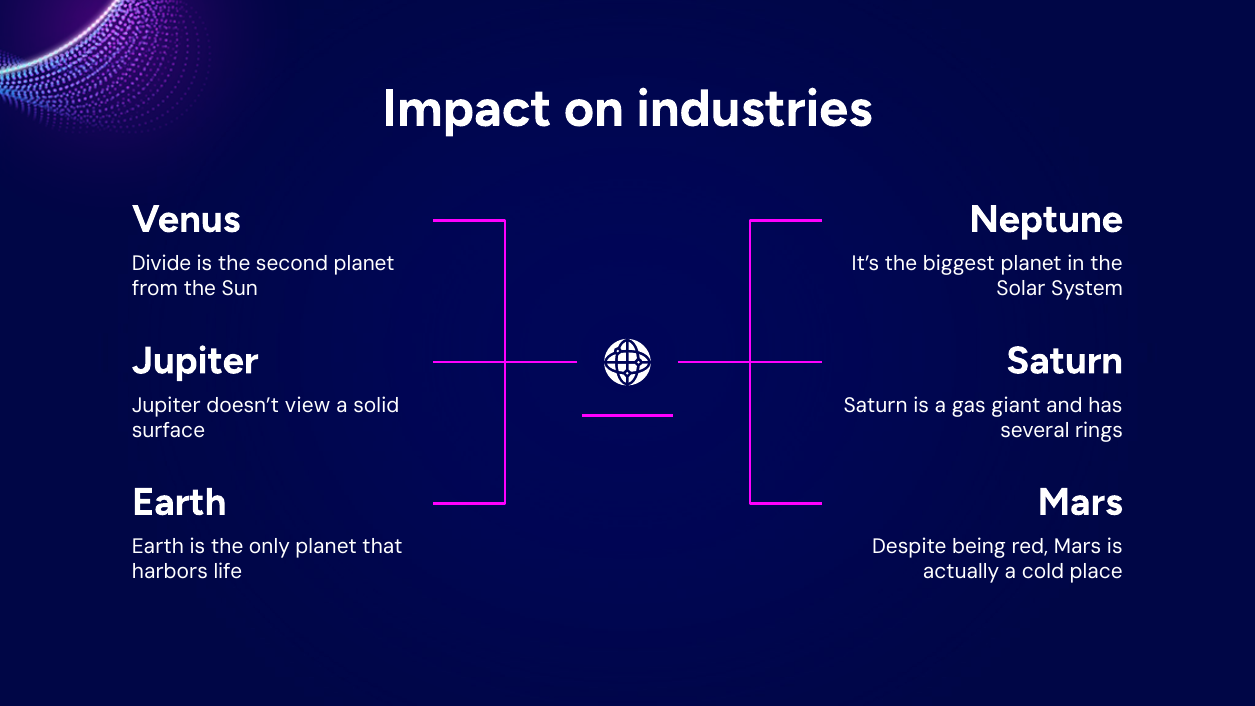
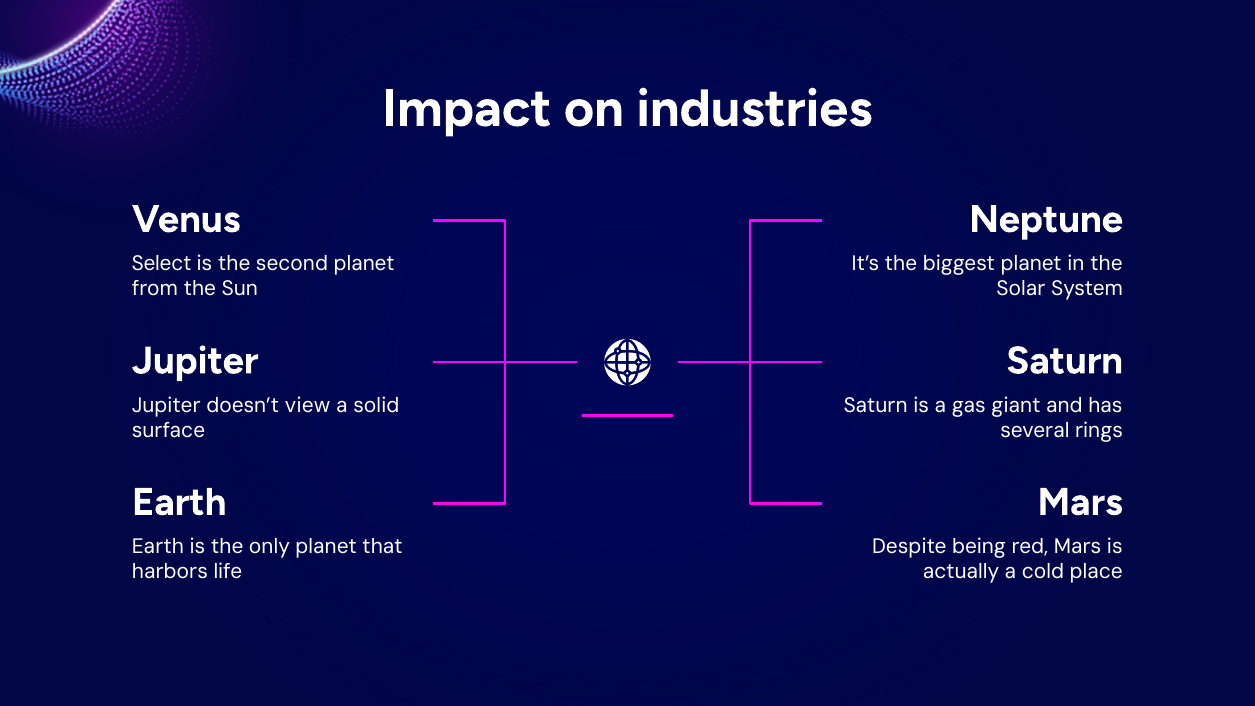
Divide: Divide -> Select (162, 264)
